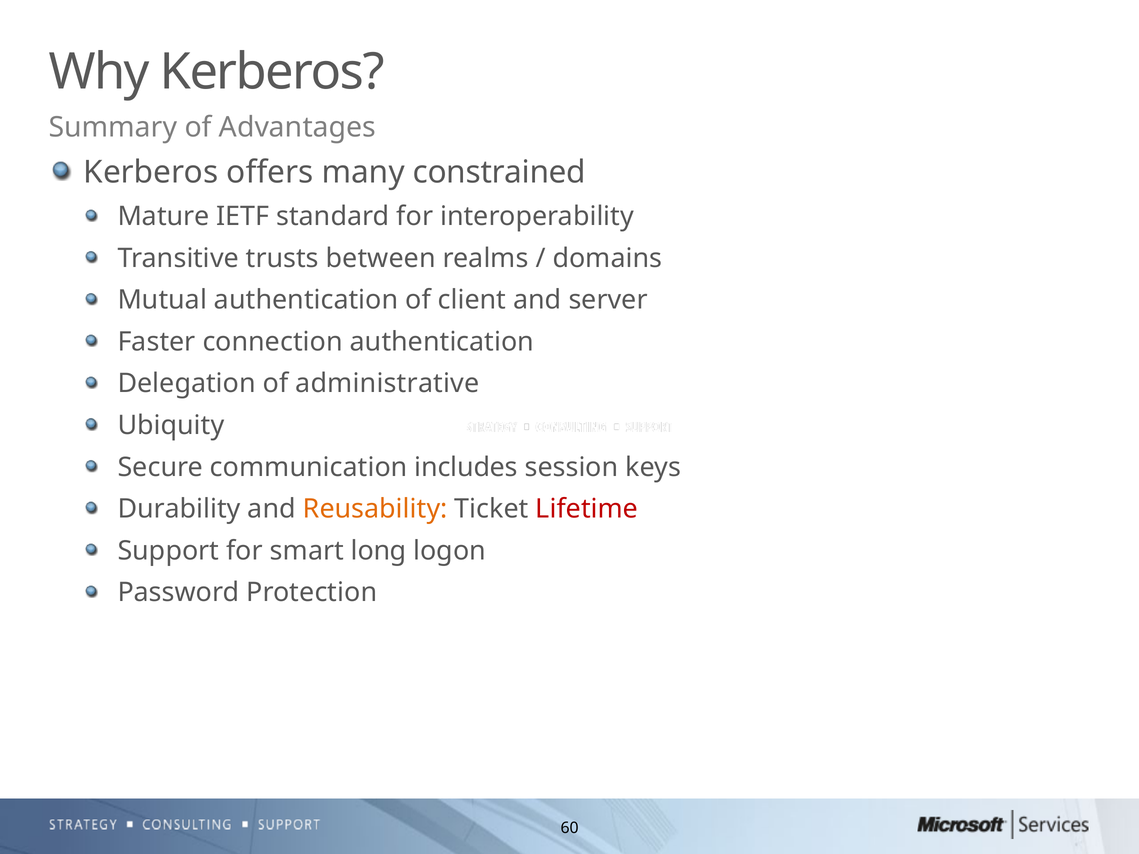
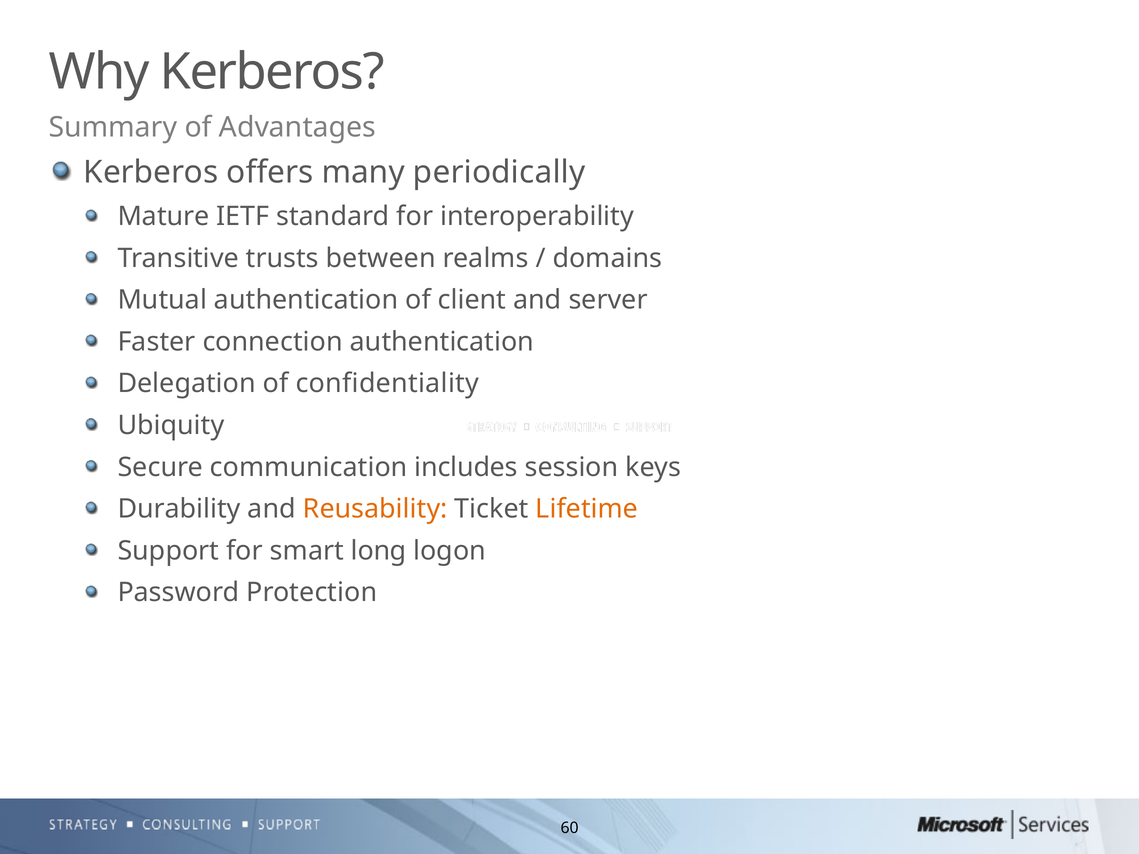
constrained: constrained -> periodically (499, 172)
administrative: administrative -> confidentiality (387, 384)
Lifetime colour: red -> orange (587, 509)
